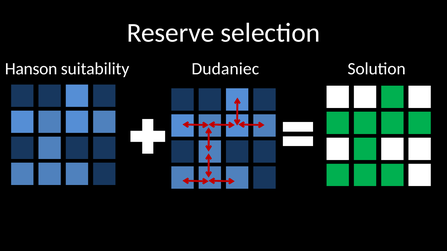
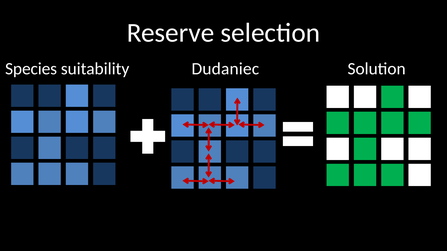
Hanson: Hanson -> Species (31, 69)
